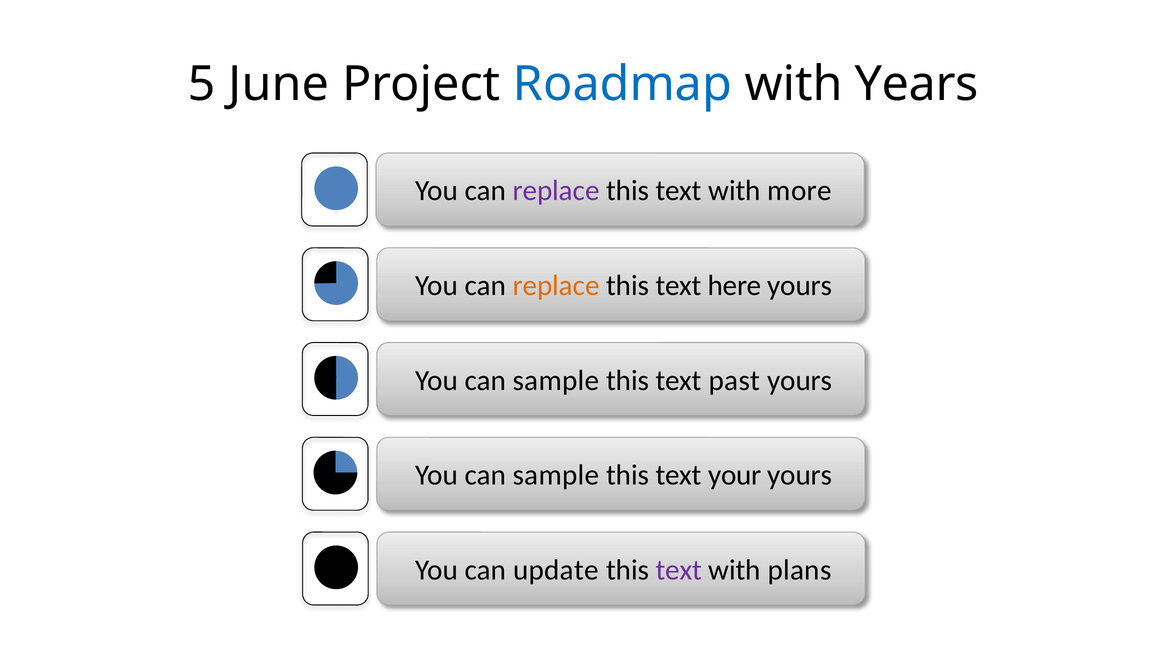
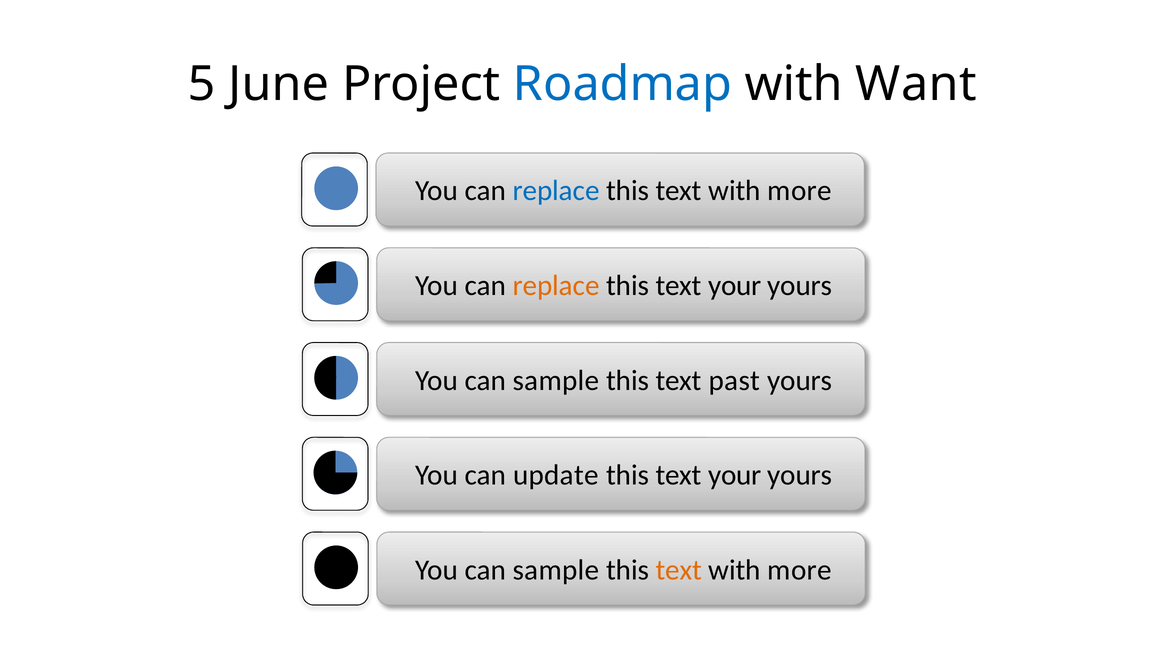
Years: Years -> Want (916, 84)
replace colour: purple -> blue (556, 191)
here: here -> your (735, 286)
sample: sample -> update (556, 475)
update: update -> sample (556, 570)
text colour: purple -> orange (679, 570)
plans: plans -> more (800, 570)
